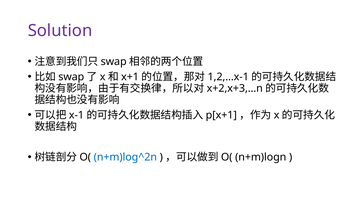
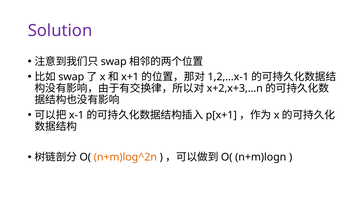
n+m)log^2n colour: blue -> orange (125, 157)
